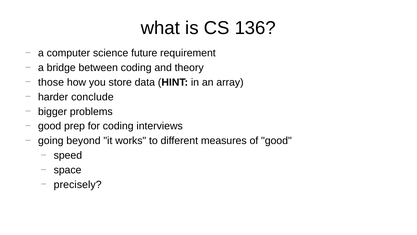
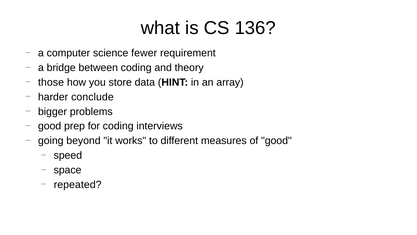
future: future -> fewer (144, 53)
precisely: precisely -> repeated (78, 184)
